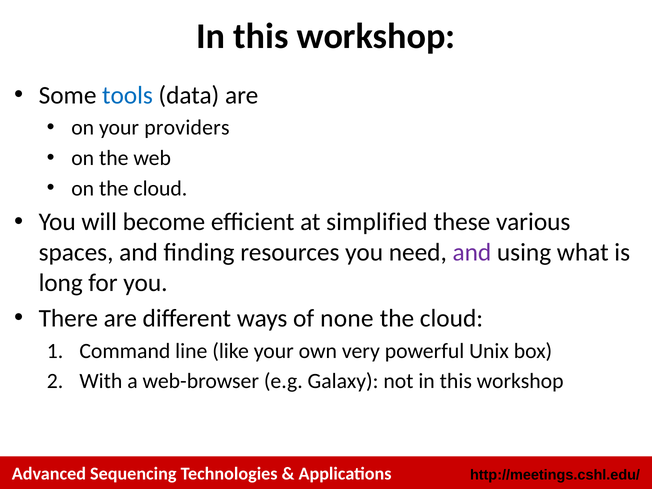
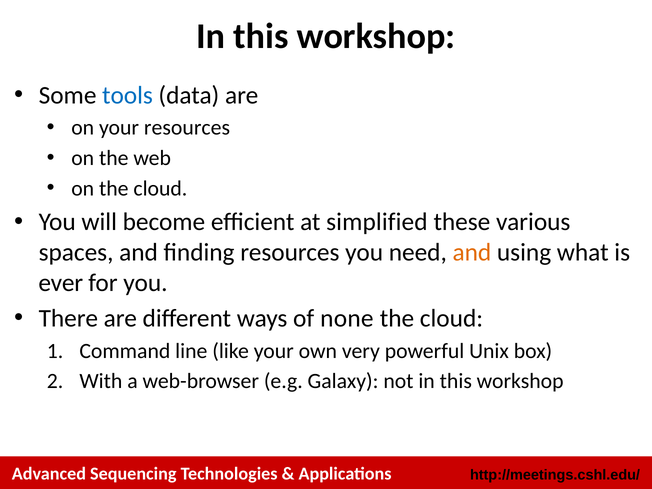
your providers: providers -> resources (187, 128)
and colour: purple -> orange (472, 253)
long: long -> ever (61, 283)
